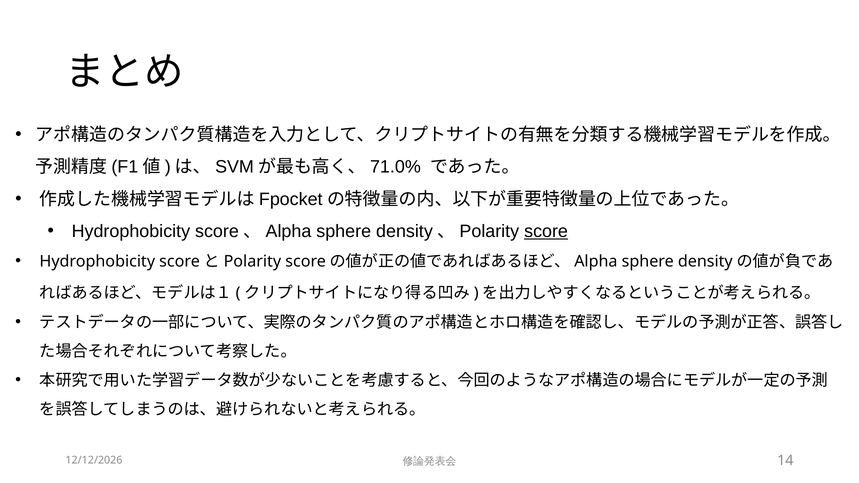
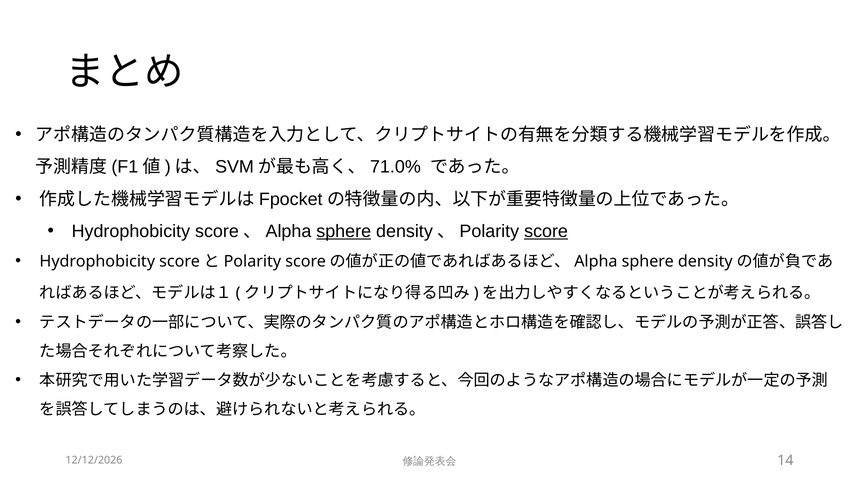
sphere underline: none -> present (344, 231)
